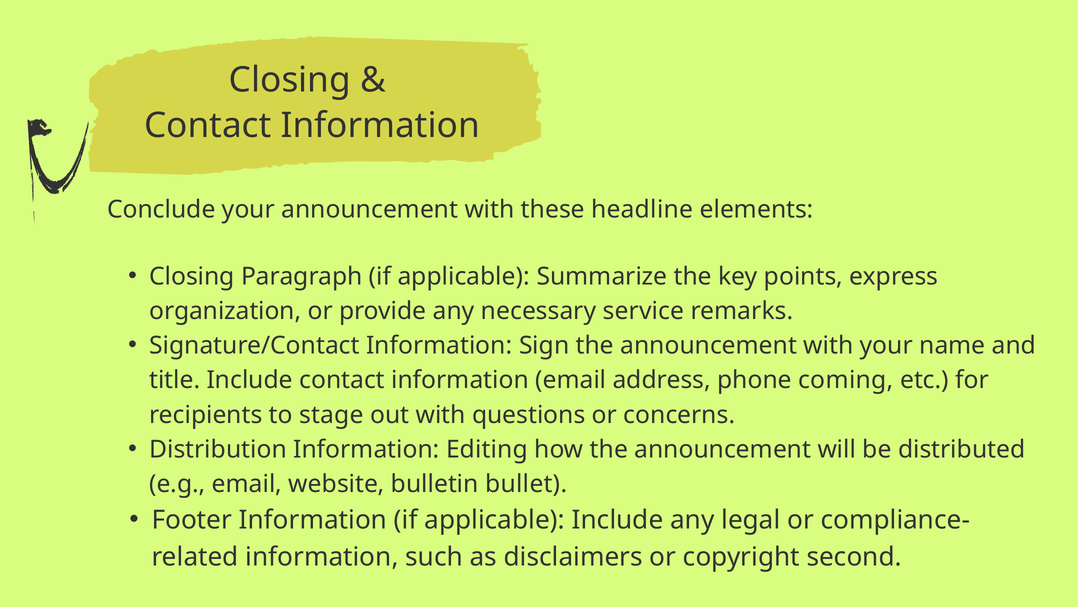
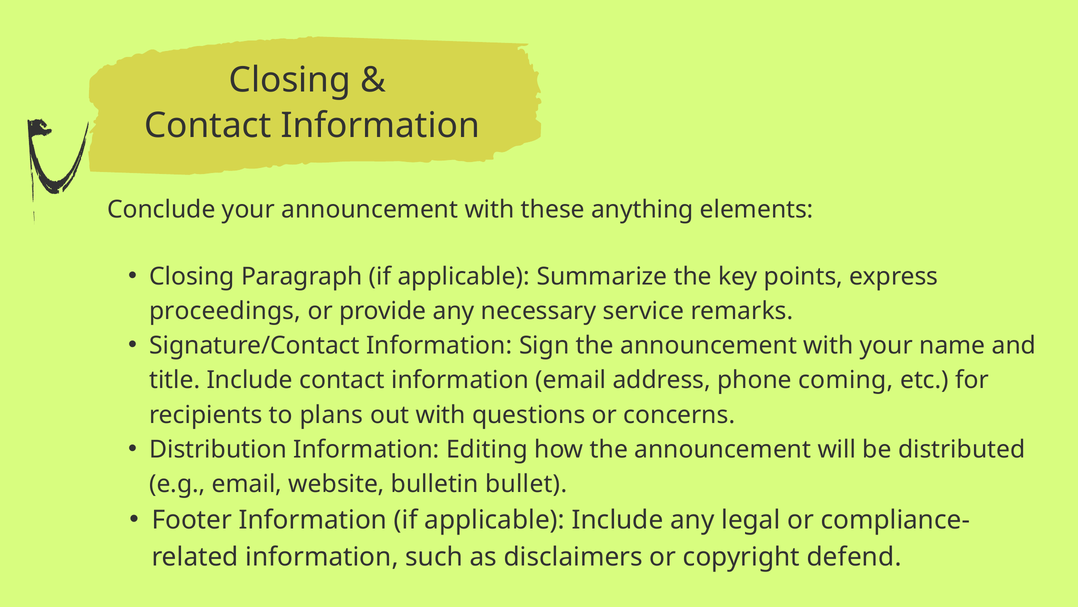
headline: headline -> anything (642, 209)
organization: organization -> proceedings (225, 311)
stage: stage -> plans (331, 415)
second: second -> defend (854, 556)
